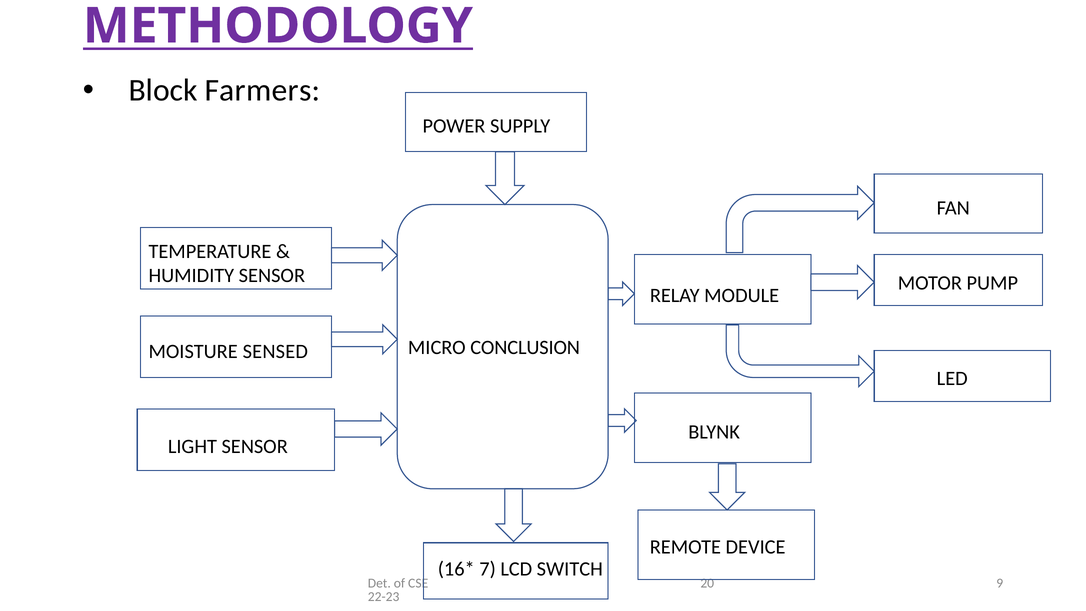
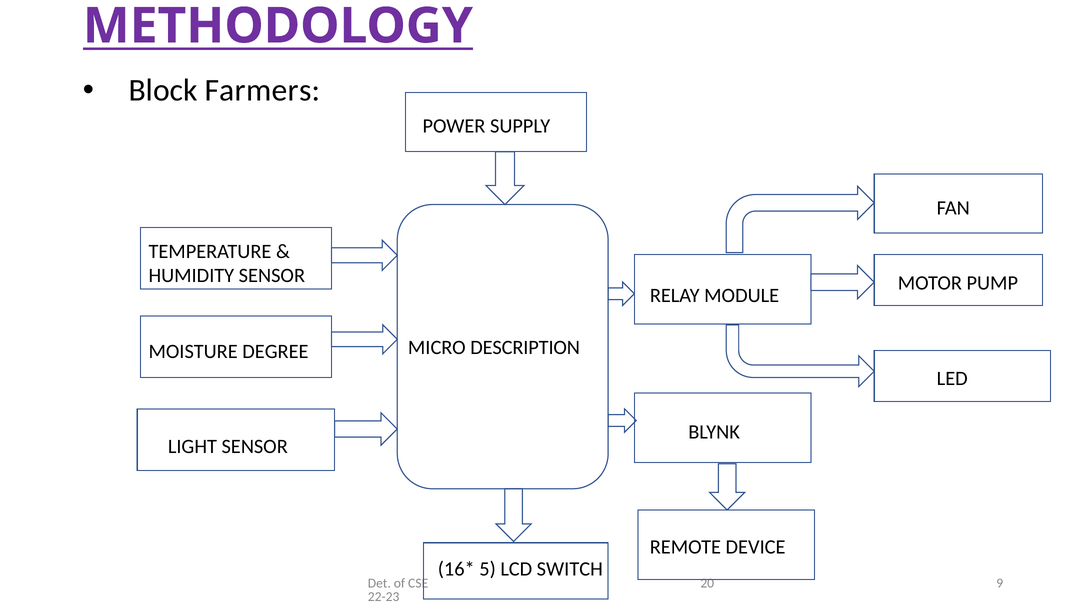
CONCLUSION: CONCLUSION -> DESCRIPTION (525, 347)
SENSED: SENSED -> DEGREE (275, 351)
7: 7 -> 5 (488, 569)
